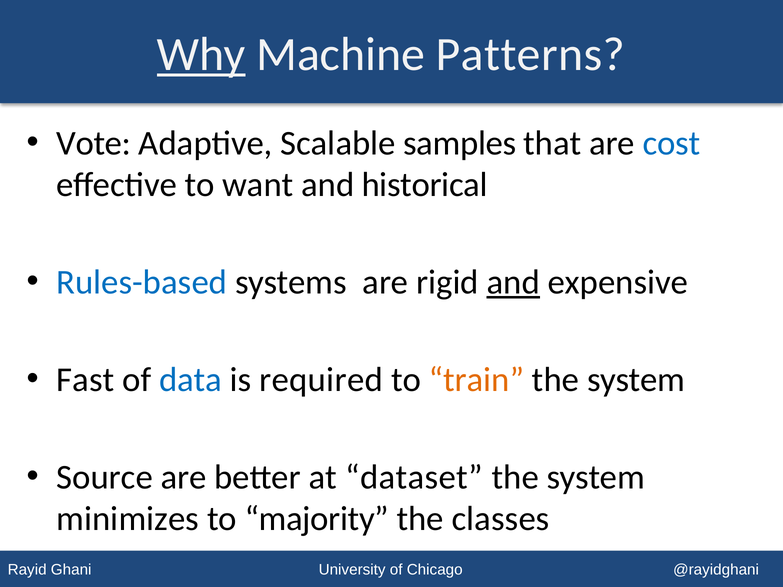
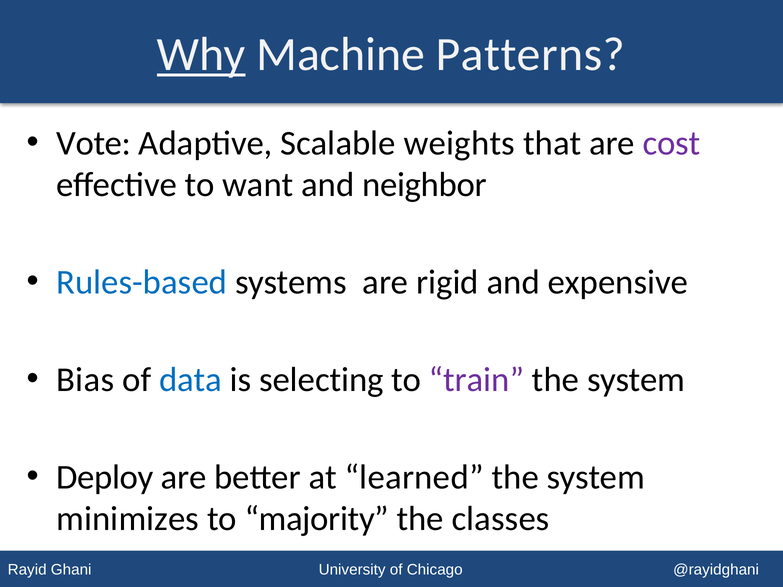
samples: samples -> weights (459, 143)
cost colour: blue -> purple (672, 143)
historical: historical -> neighbor (425, 185)
and underline: present -> none (513, 282)
Fast: Fast -> Bias (85, 380)
required: required -> selecting (321, 380)
train colour: orange -> purple (476, 380)
Source: Source -> Deploy (105, 477)
dataset: dataset -> learned (414, 477)
